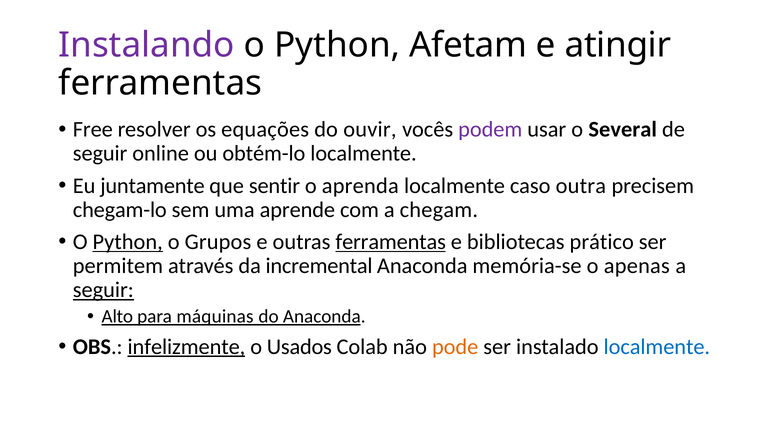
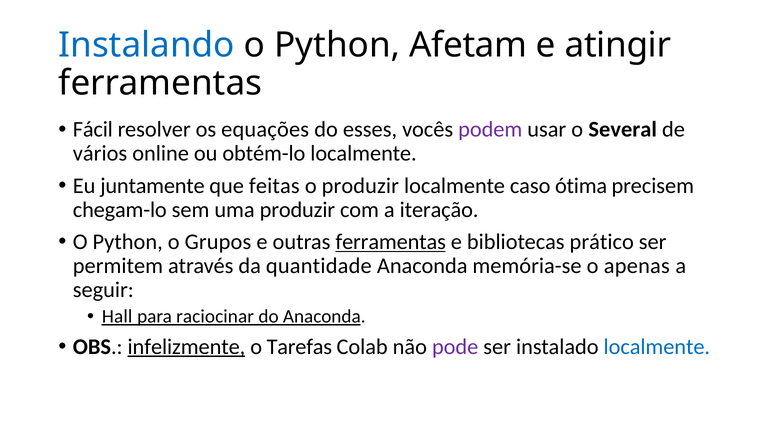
Instalando colour: purple -> blue (147, 45)
Free: Free -> Fácil (93, 130)
ouvir: ouvir -> esses (370, 130)
seguir: seguir -> vários (100, 154)
sentir: sentir -> feitas (274, 186)
o aprenda: aprenda -> produzir (360, 186)
outra: outra -> ótima (581, 186)
uma aprende: aprende -> produzir (297, 210)
chegam: chegam -> iteração (439, 210)
Python underline: present -> none (128, 242)
incremental: incremental -> quantidade (319, 266)
seguir underline: present -> none (103, 290)
Alto: Alto -> Hall (117, 317)
máquinas: máquinas -> raciocinar (215, 317)
Usados: Usados -> Tarefas (299, 347)
pode colour: orange -> purple (455, 347)
